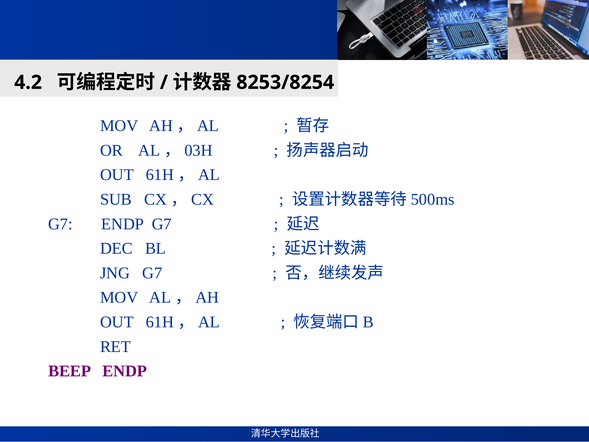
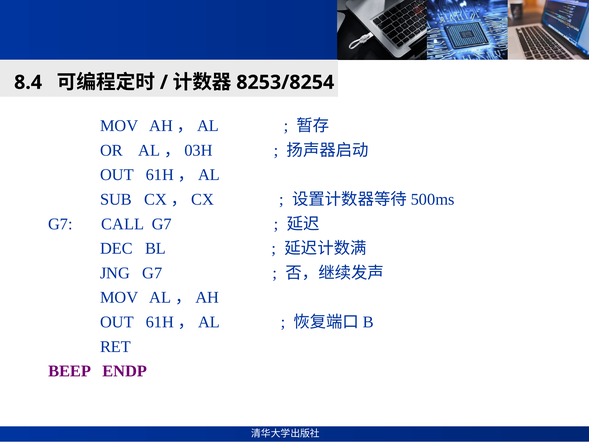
4.2: 4.2 -> 8.4 (28, 82)
G7 ENDP: ENDP -> CALL (123, 224)
